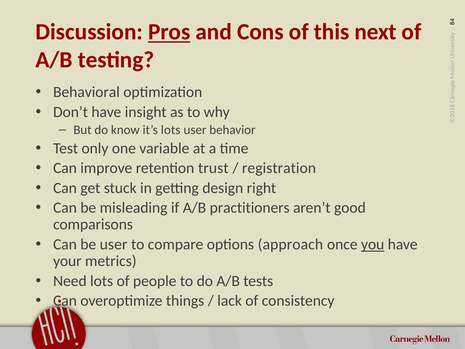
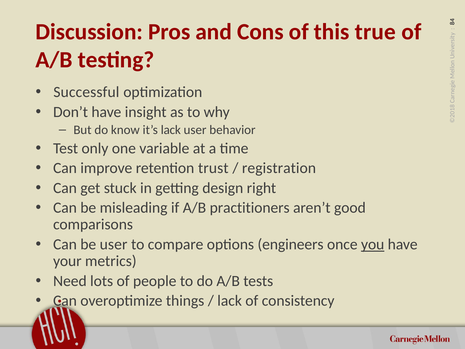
Pros underline: present -> none (169, 32)
next: next -> true (375, 32)
Behavioral: Behavioral -> Successful (86, 92)
it’s lots: lots -> lack (171, 130)
approach: approach -> engineers (291, 244)
